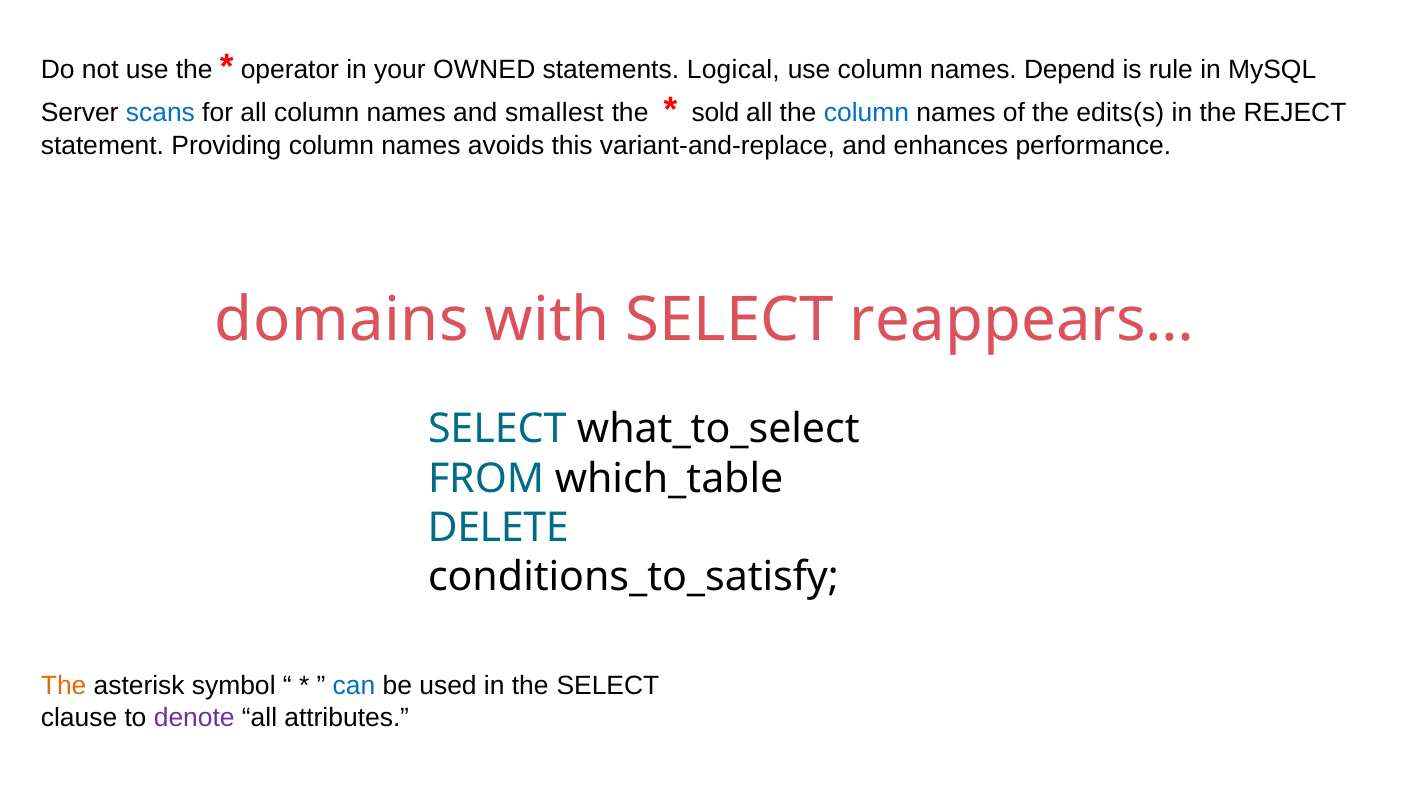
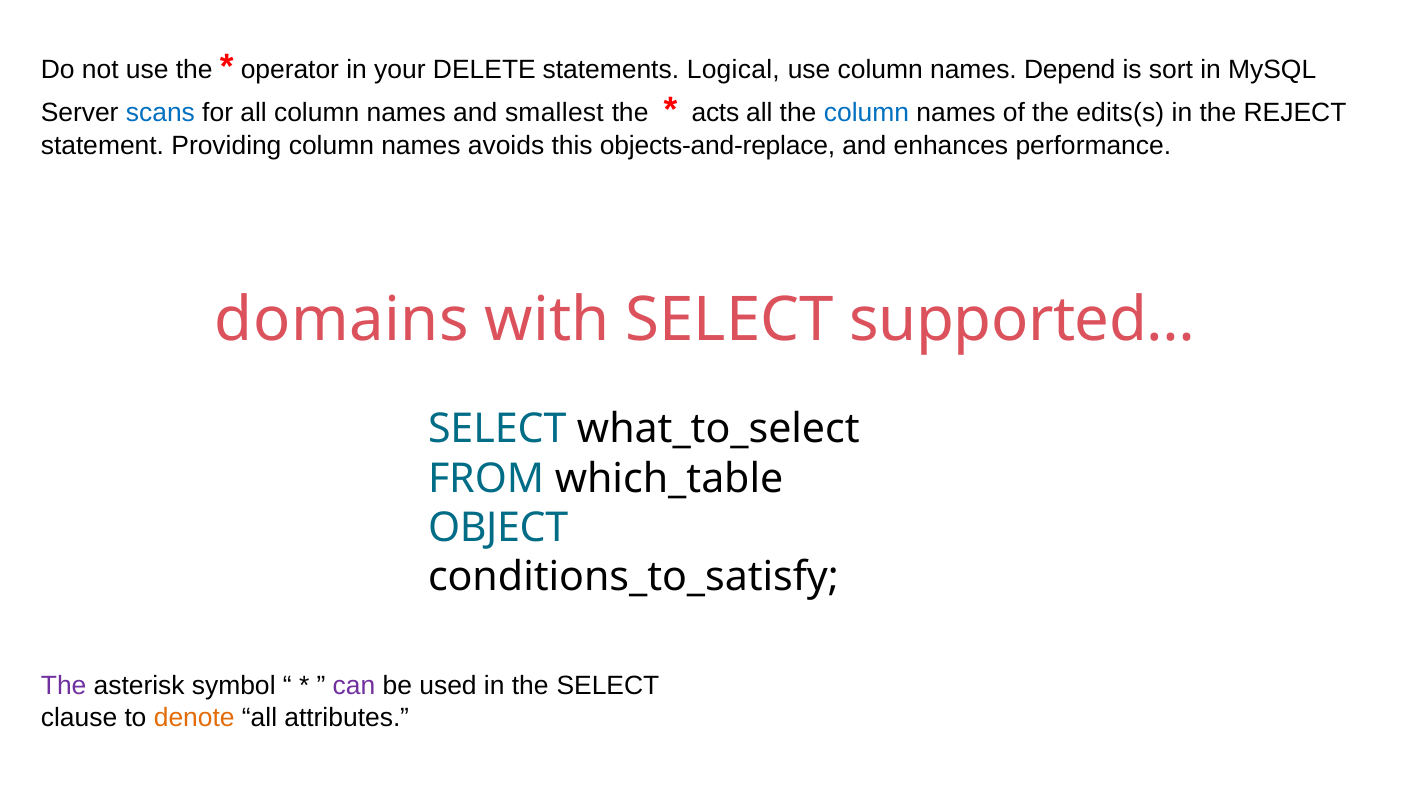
OWNED: OWNED -> DELETE (484, 70)
rule: rule -> sort (1171, 70)
sold: sold -> acts (715, 112)
variant-and-replace: variant-and-replace -> objects-and-replace (718, 146)
reappears…: reappears… -> supported… (1023, 320)
DELETE: DELETE -> OBJECT (498, 528)
The colour: orange -> purple (64, 686)
can colour: blue -> purple (354, 686)
denote colour: purple -> orange (194, 718)
